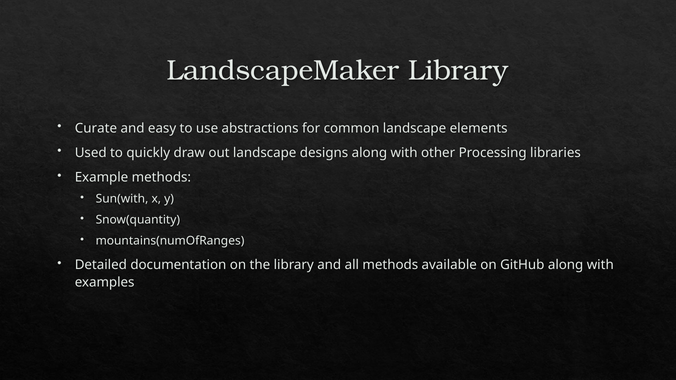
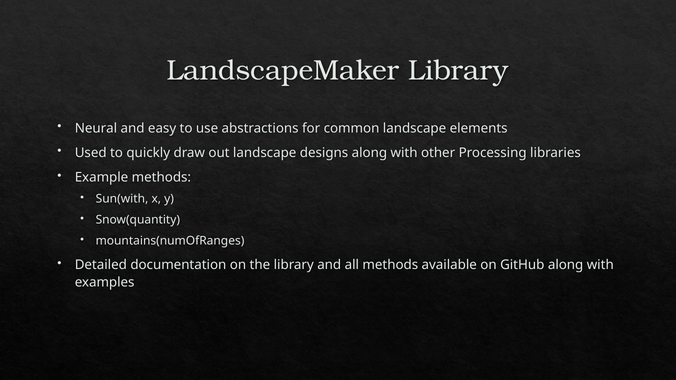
Curate: Curate -> Neural (96, 128)
